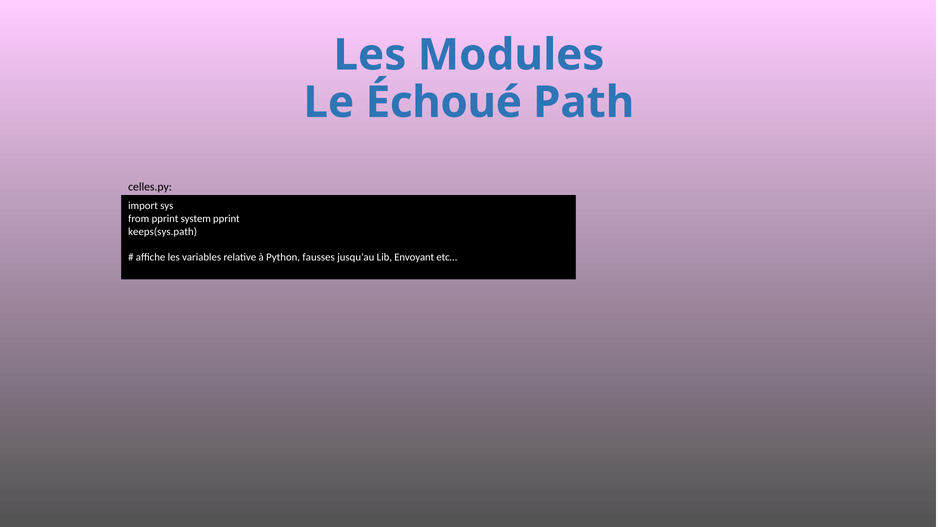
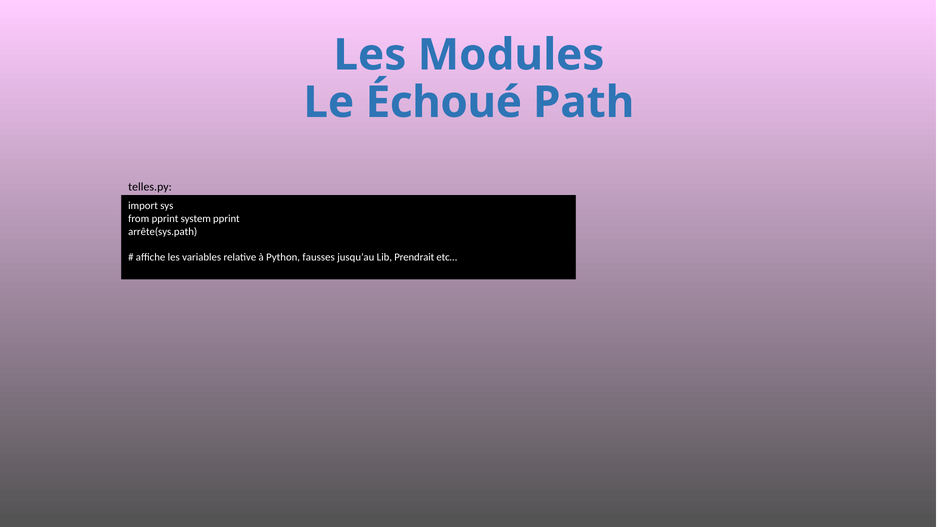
celles.py: celles.py -> telles.py (150, 187)
keeps(sys.path: keeps(sys.path -> arrête(sys.path (163, 232)
Envoyant: Envoyant -> Prendrait (414, 258)
